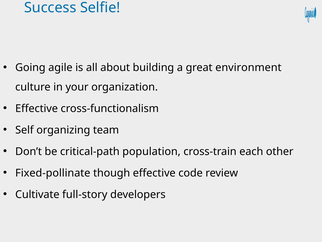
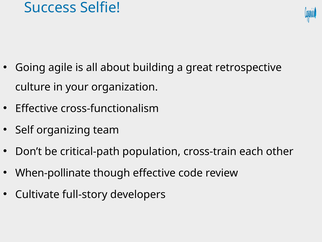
environment: environment -> retrospective (248, 67)
Fixed-pollinate: Fixed-pollinate -> When-pollinate (53, 173)
